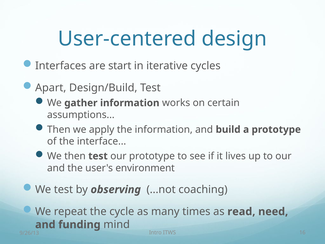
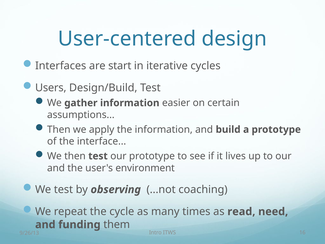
Apart: Apart -> Users (51, 88)
works: works -> easier (176, 103)
mind: mind -> them (117, 224)
